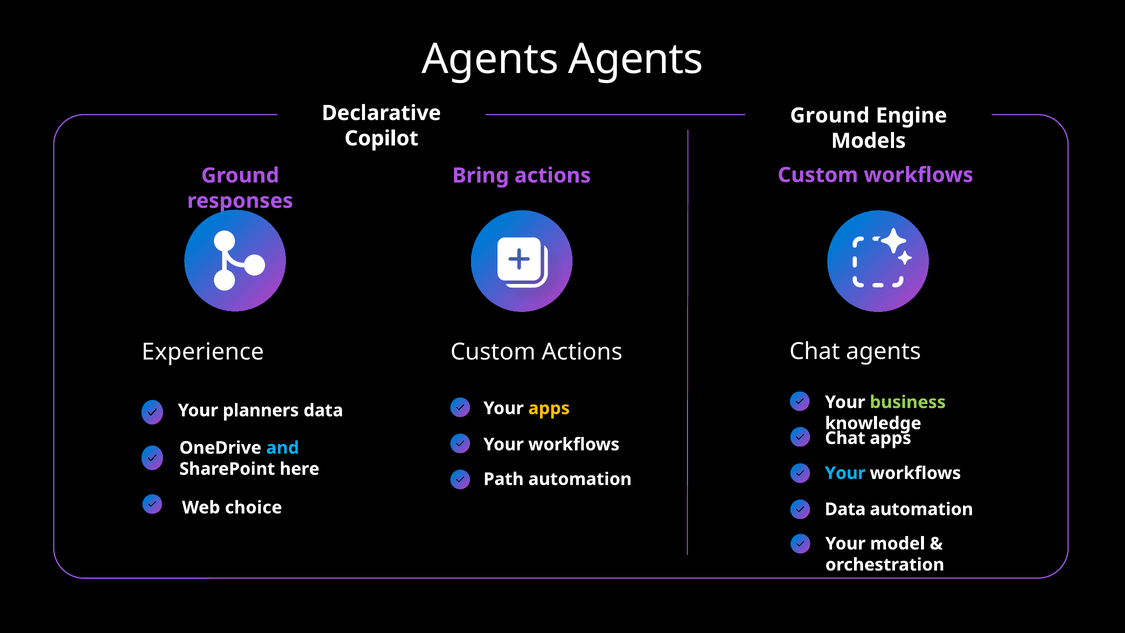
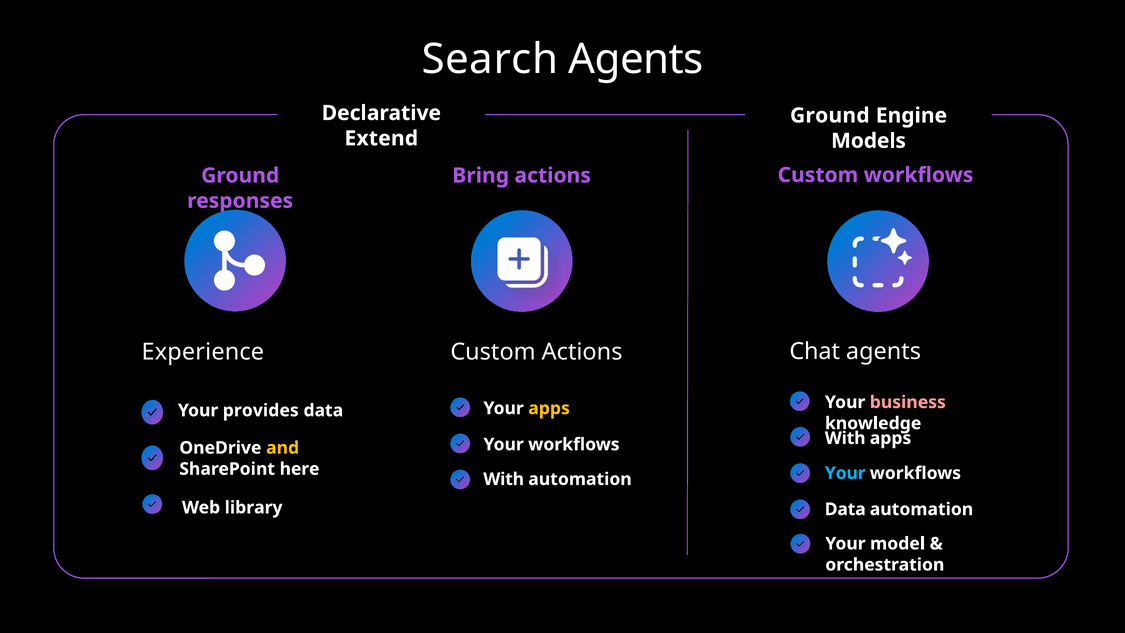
Agents: Agents -> Search (490, 59)
Copilot: Copilot -> Extend (381, 138)
business colour: light green -> pink (908, 402)
planners: planners -> provides (261, 410)
Chat: Chat -> With (845, 438)
and colour: light blue -> yellow (283, 448)
Path: Path -> With (504, 479)
choice: choice -> library (254, 507)
